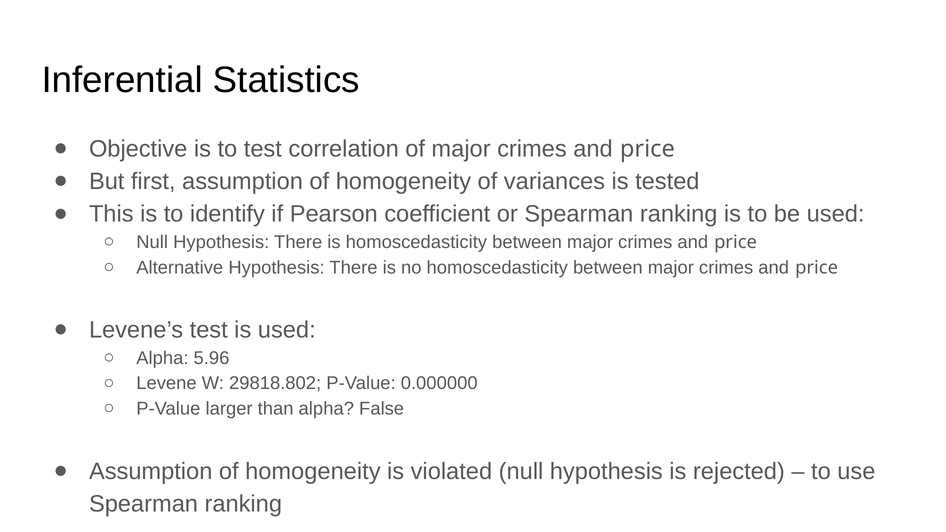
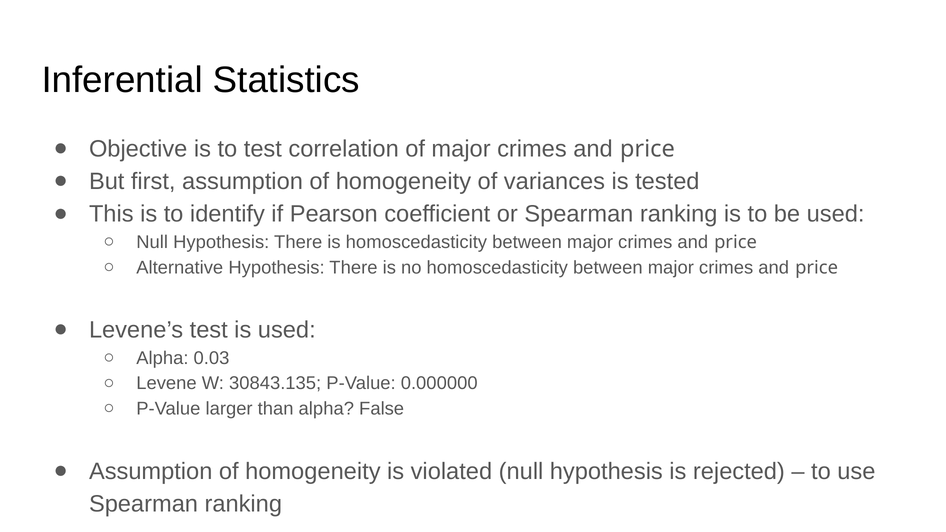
5.96: 5.96 -> 0.03 (211, 358)
29818.802: 29818.802 -> 30843.135 (275, 384)
